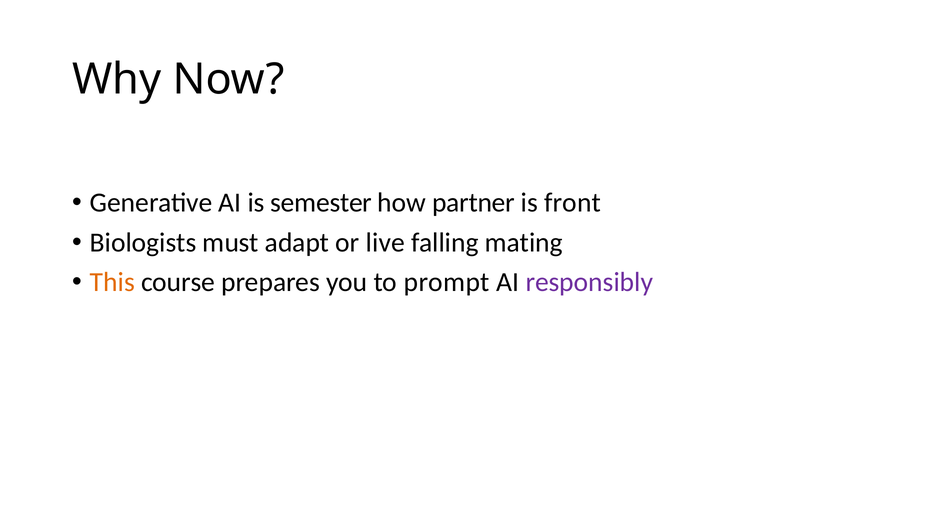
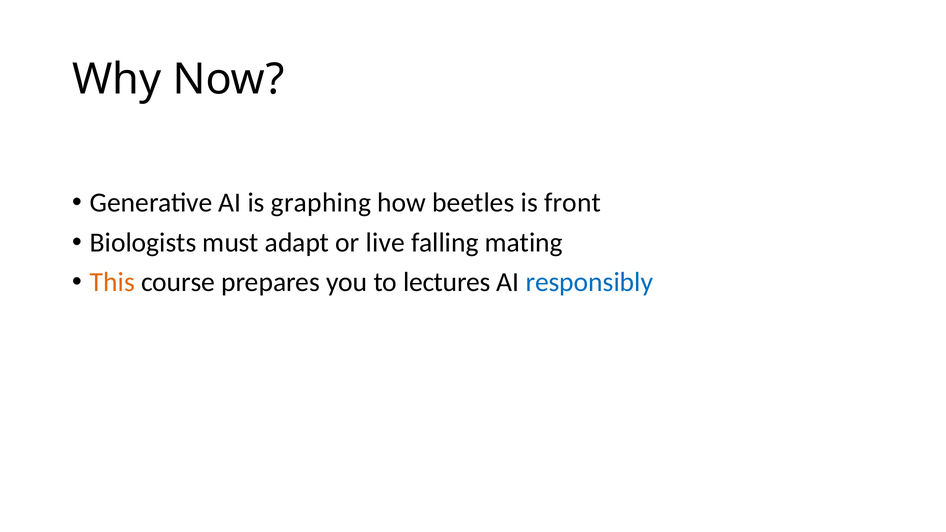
semester: semester -> graphing (321, 203)
partner: partner -> beetles (473, 203)
prompt: prompt -> lectures (447, 282)
responsibly colour: purple -> blue (589, 282)
